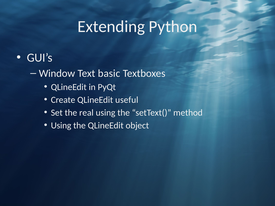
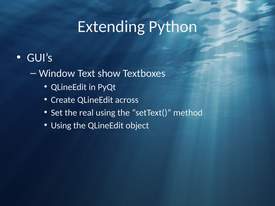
basic: basic -> show (109, 73)
useful: useful -> across (127, 100)
